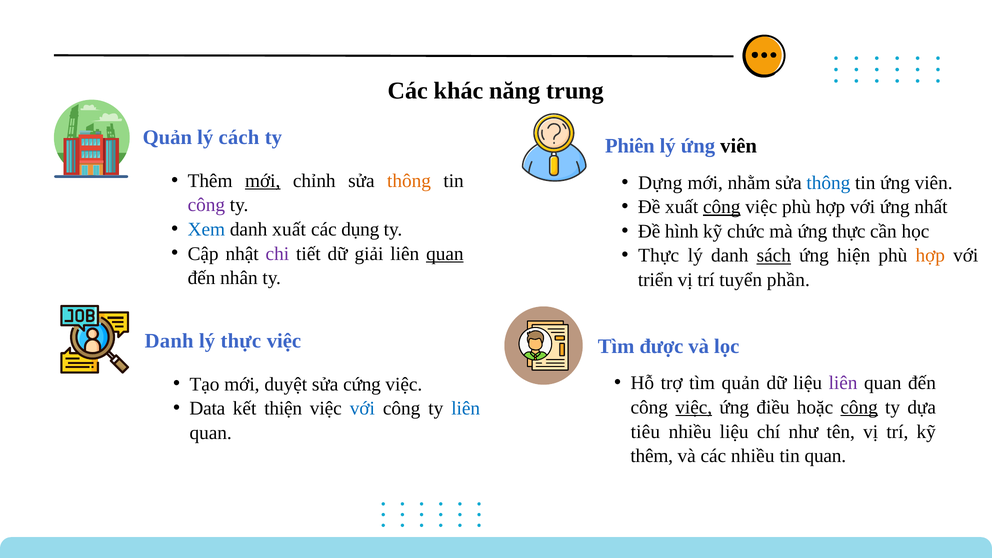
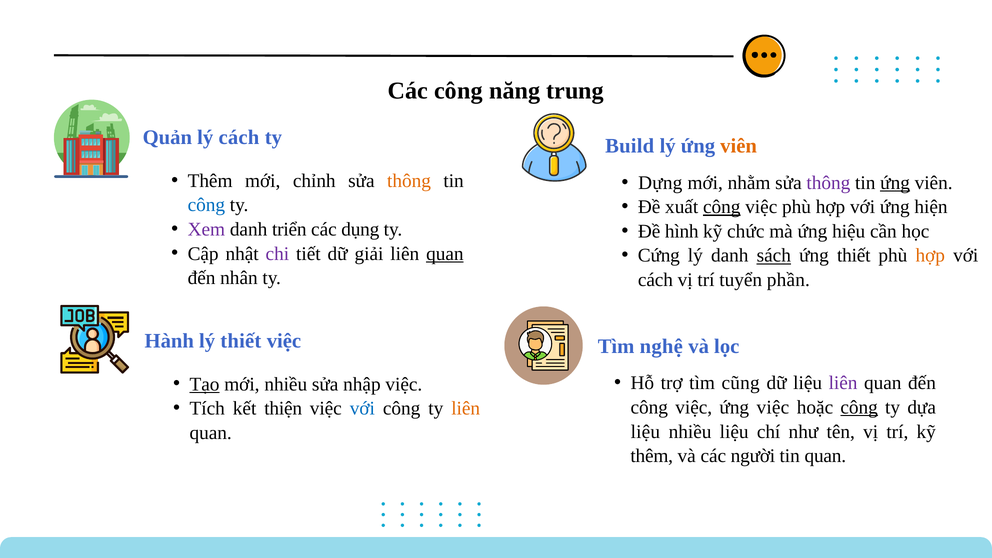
Các khác: khác -> công (458, 91)
Phiên: Phiên -> Build (630, 146)
viên colour: black -> orange (739, 146)
mới underline: present -> none (263, 181)
thông colour: blue -> purple (828, 183)
ứng underline: none -> present (895, 183)
công colour: purple -> blue (206, 205)
nhất: nhất -> hiện (931, 207)
Xem colour: blue -> purple (206, 229)
danh xuất: xuất -> triển (289, 229)
ứng thực: thực -> hiệu (849, 231)
Thực: Thực -> Cứng (659, 256)
ứng hiện: hiện -> thiết (854, 256)
triển: triển -> cách (655, 280)
Danh: Danh -> Hành (169, 341)
lý thực: thực -> thiết (241, 341)
được: được -> nghệ (661, 346)
tìm quản: quản -> cũng (741, 383)
Tạo underline: none -> present (205, 384)
mới duyệt: duyệt -> nhiều (286, 384)
cứng: cứng -> nhập (362, 384)
Data: Data -> Tích (207, 408)
liên colour: blue -> orange (466, 408)
việc underline: present -> none (694, 407)
ứng điều: điều -> việc (773, 407)
tiêu: tiêu -> liệu (645, 432)
các nhiều: nhiều -> người (753, 456)
